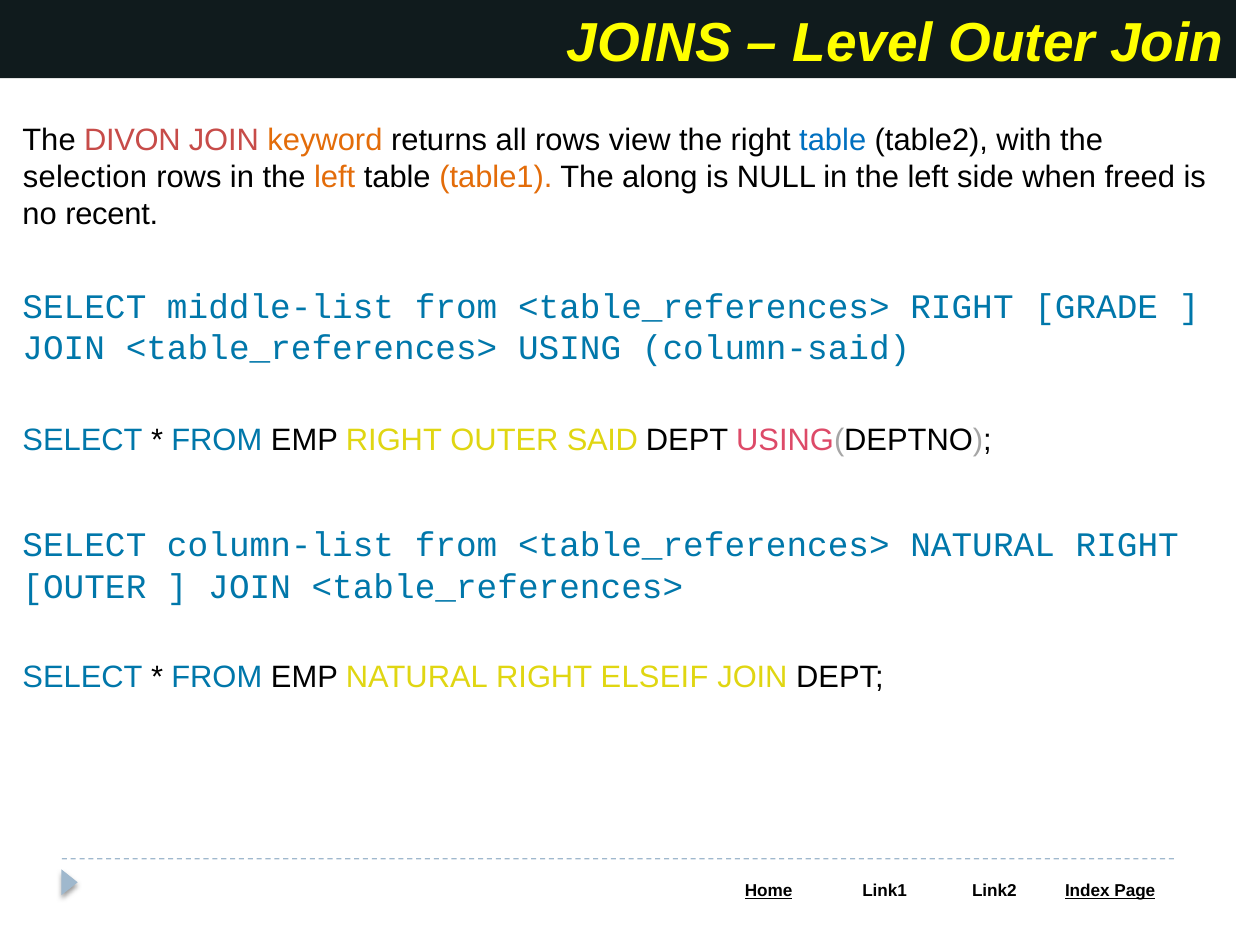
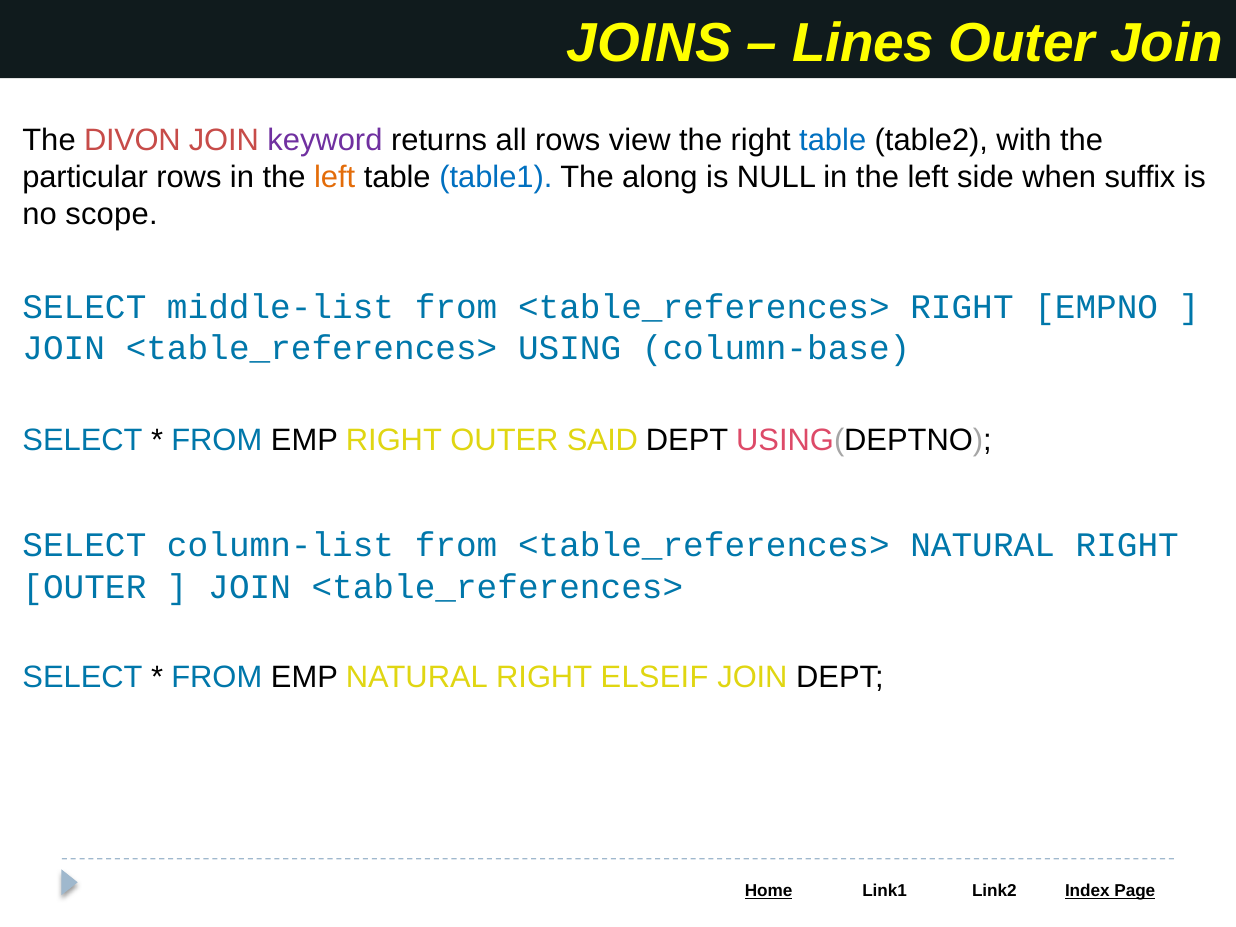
Level: Level -> Lines (863, 43)
keyword colour: orange -> purple (325, 140)
selection: selection -> particular (85, 177)
table1 colour: orange -> blue (496, 177)
freed: freed -> suffix (1140, 177)
recent: recent -> scope (111, 214)
GRADE: GRADE -> EMPNO (1096, 307)
column-said: column-said -> column-base (776, 348)
